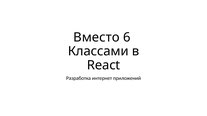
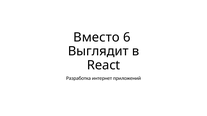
Классами: Классами -> Выглядит (98, 51)
